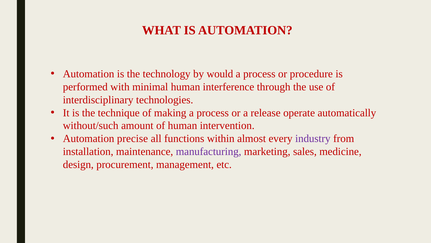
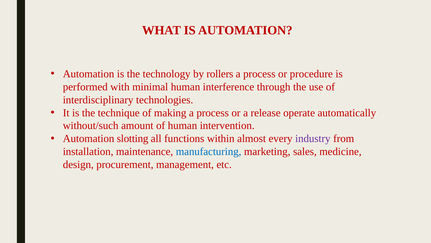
would: would -> rollers (220, 74)
precise: precise -> slotting (133, 138)
manufacturing colour: purple -> blue (209, 151)
